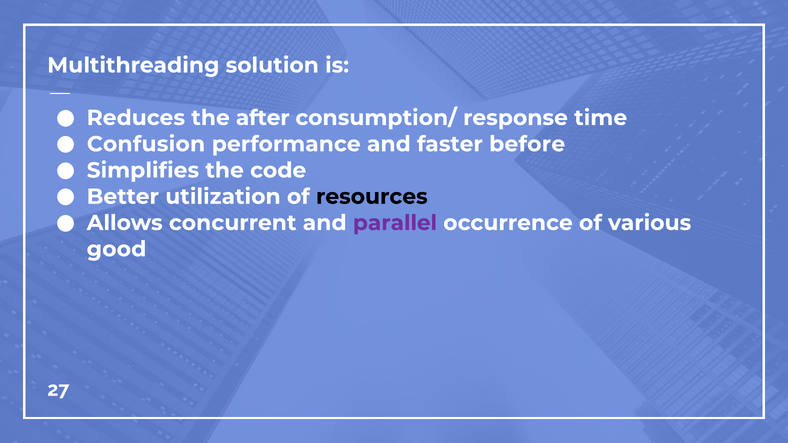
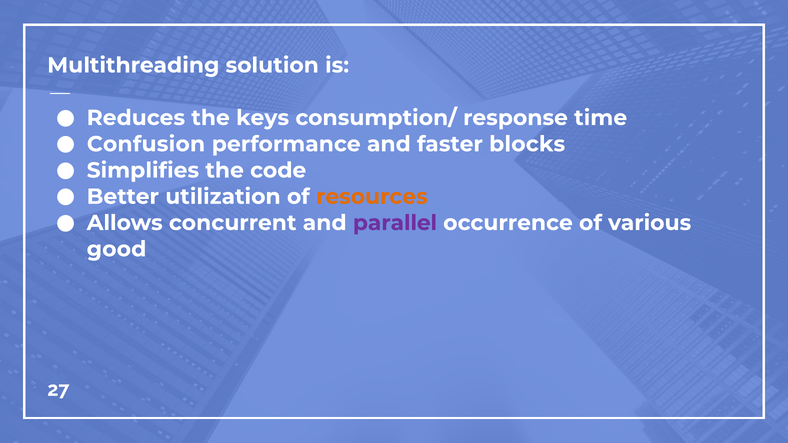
after: after -> keys (263, 118)
before: before -> blocks (527, 144)
resources colour: black -> orange (372, 197)
